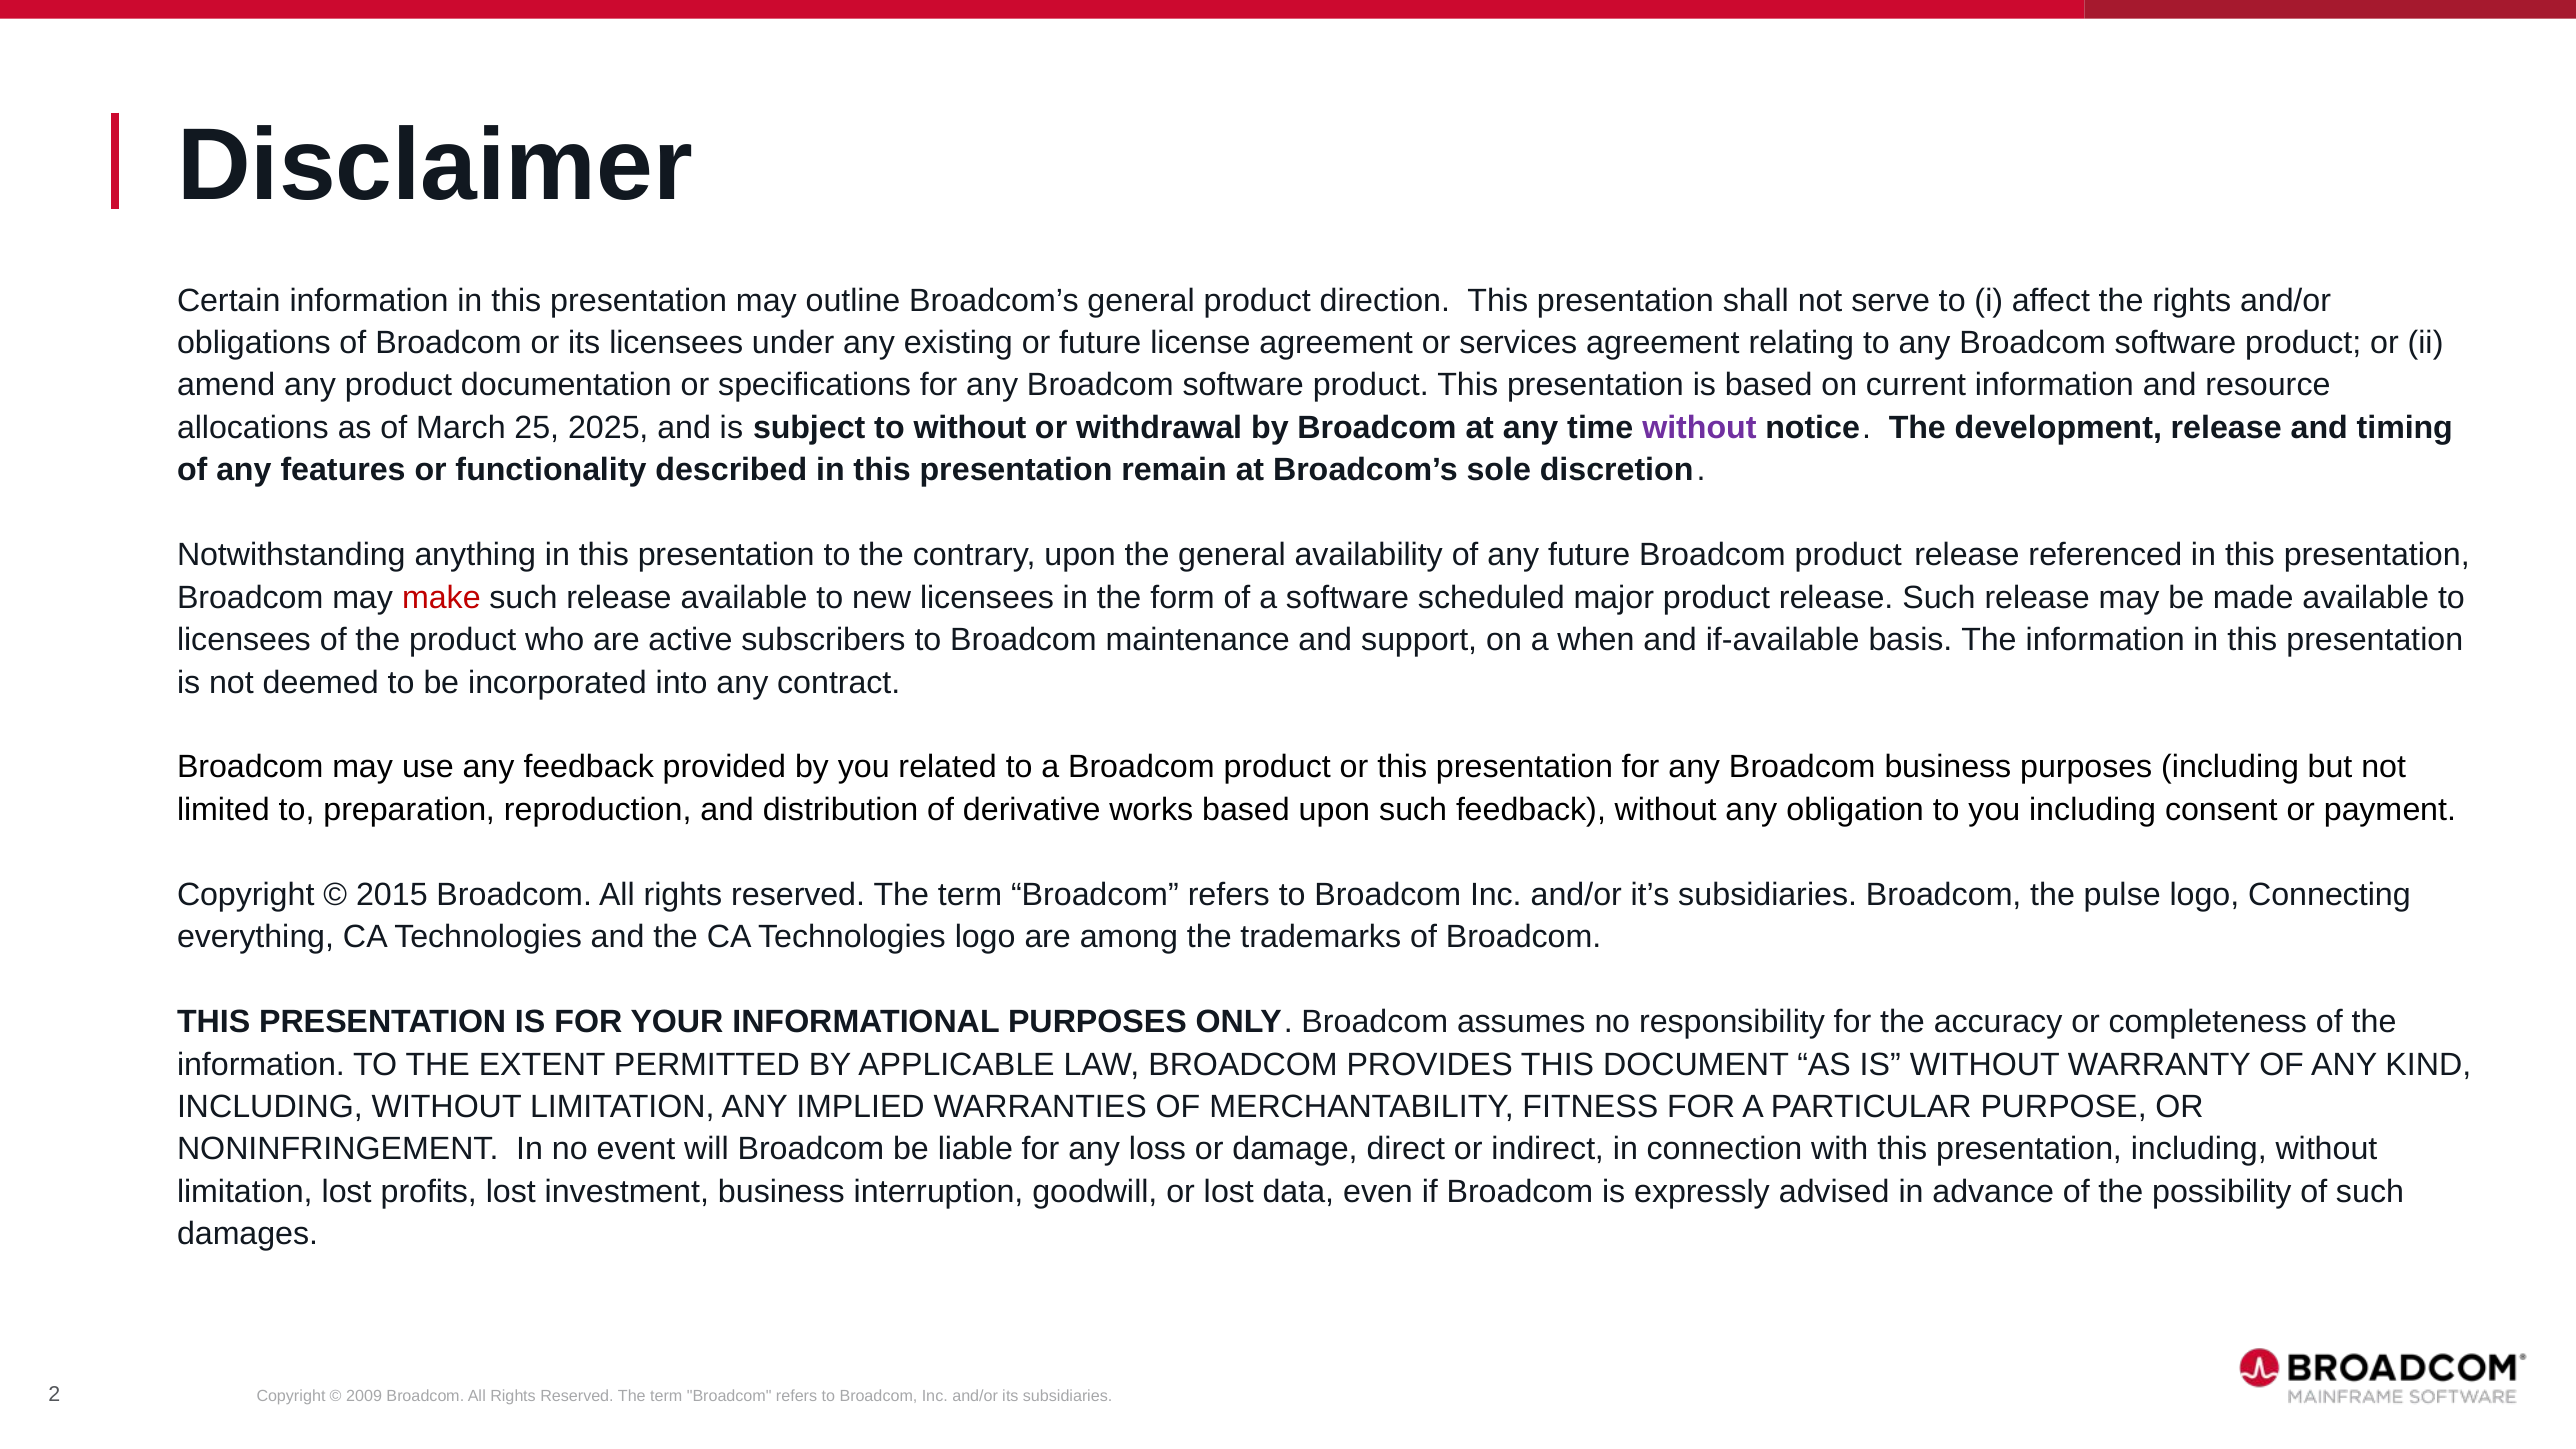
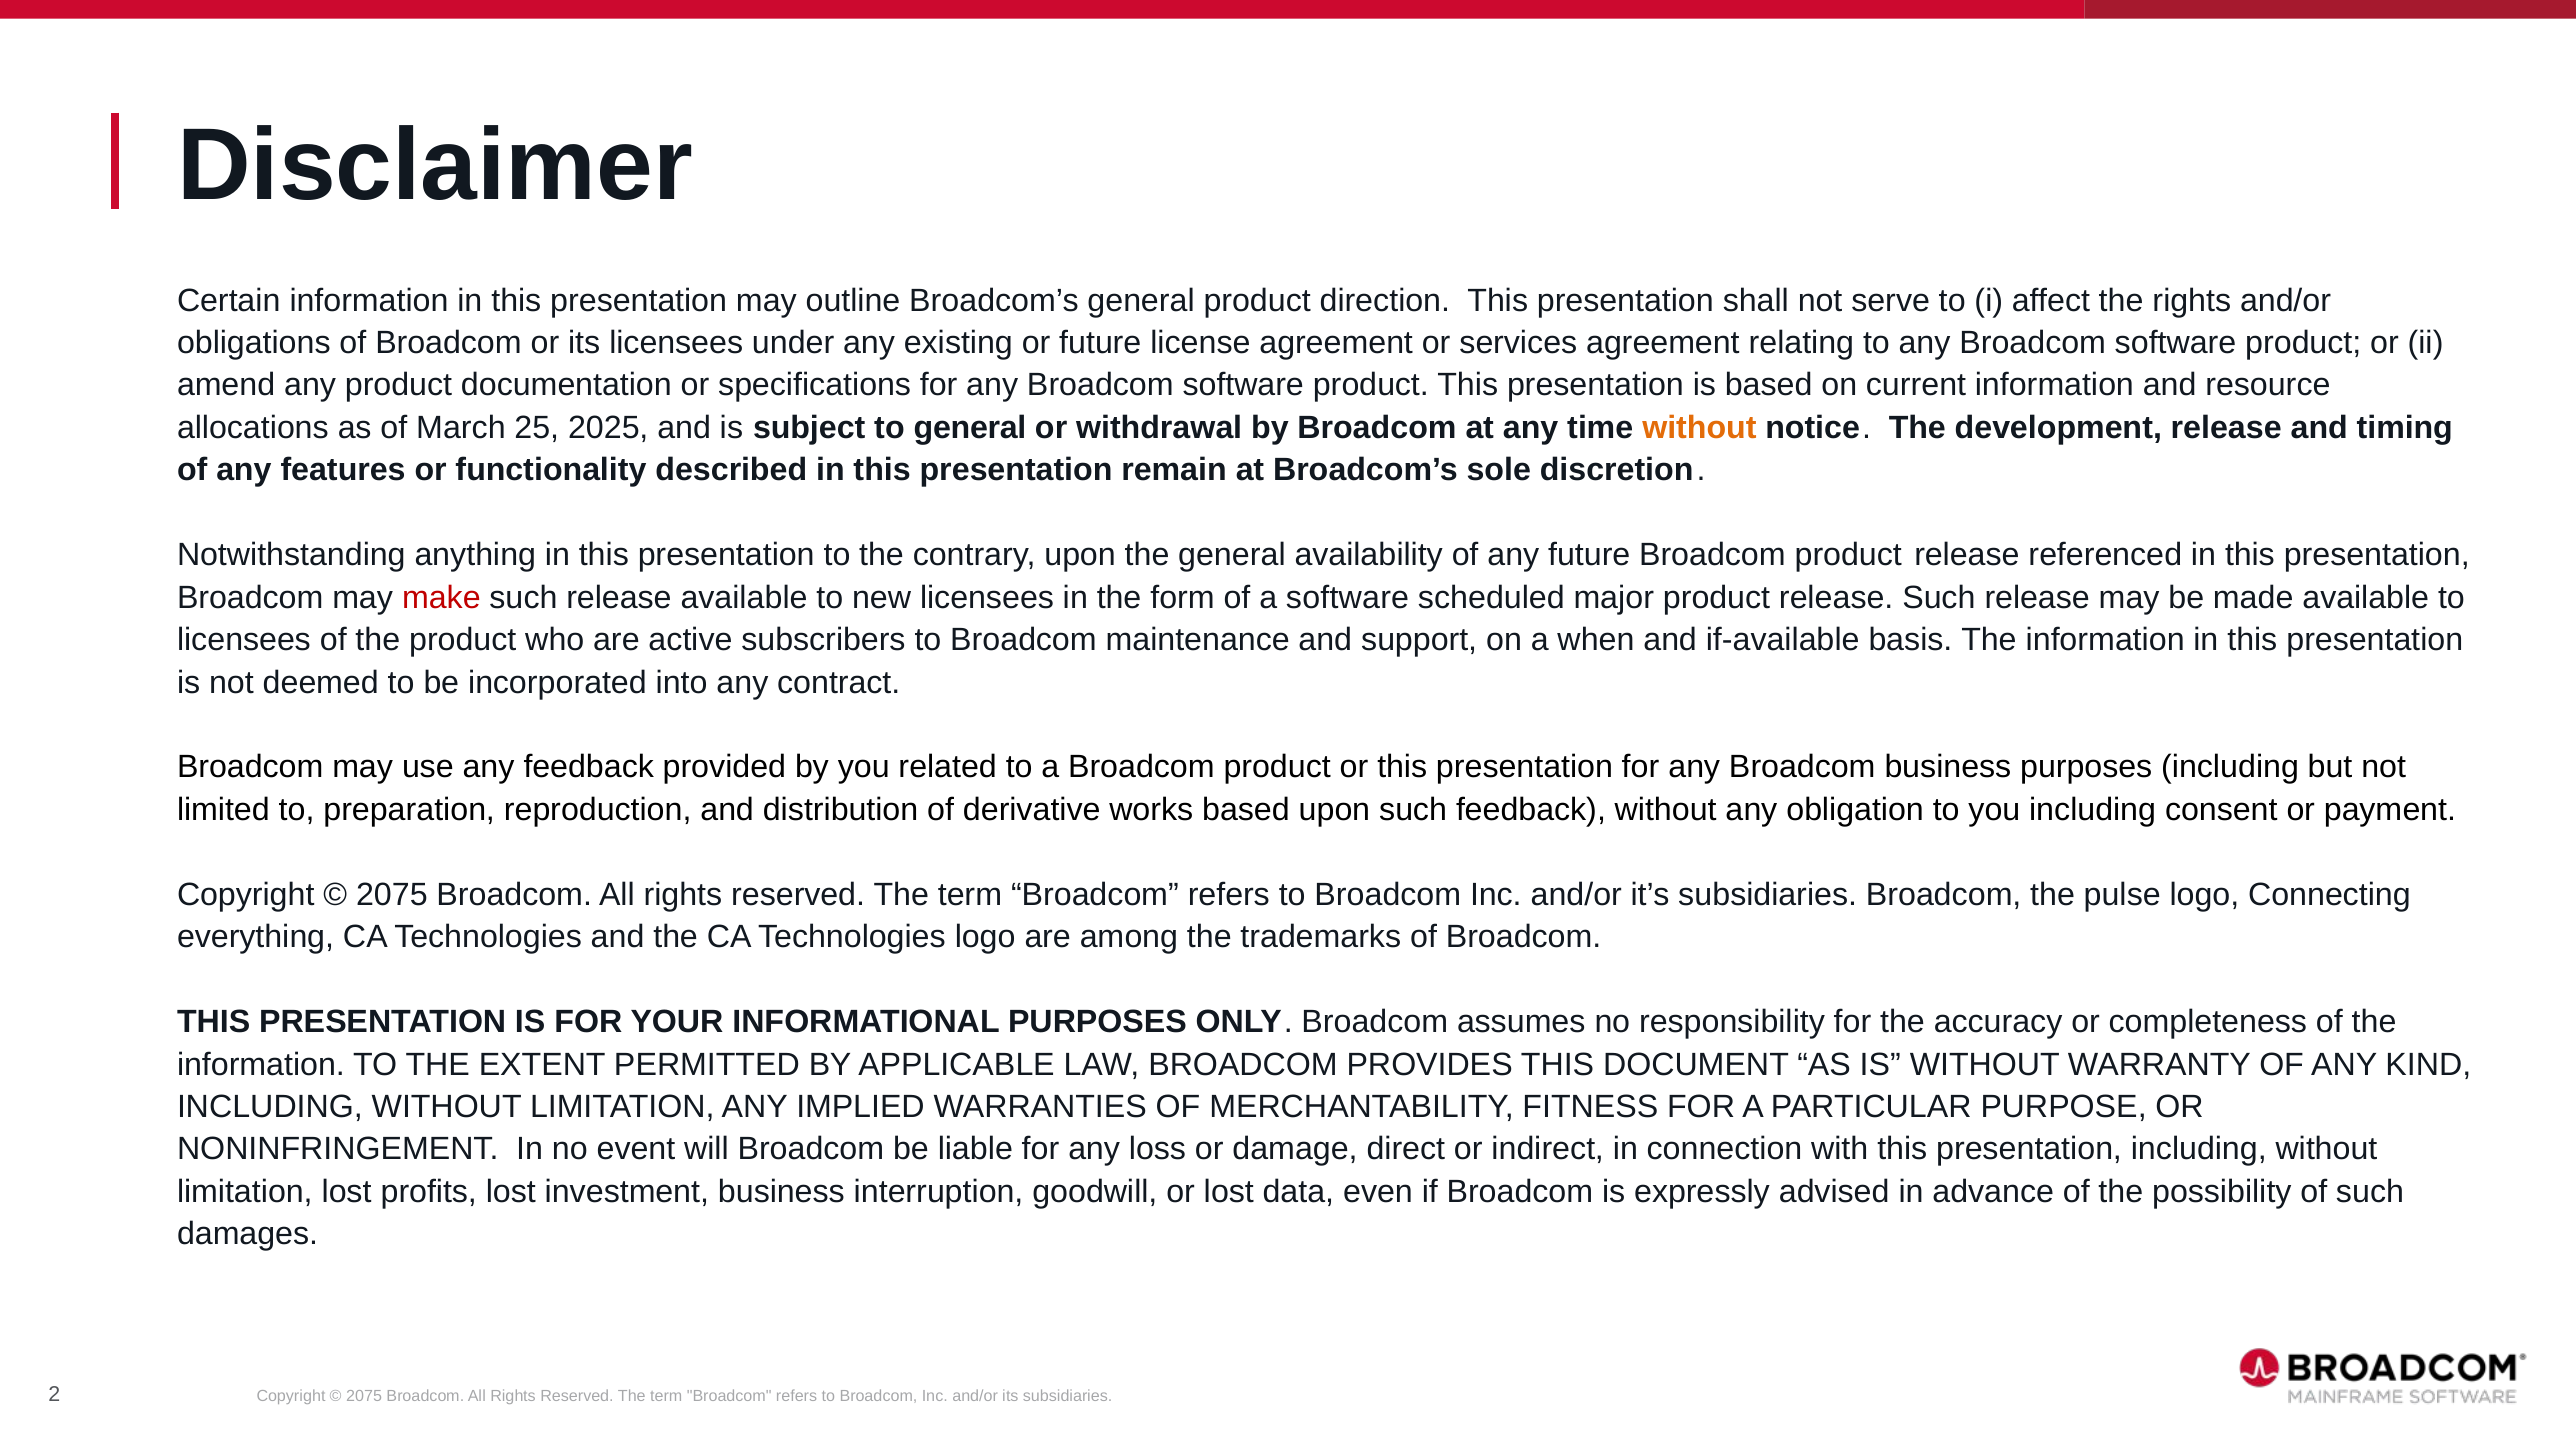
to without: without -> general (970, 428)
without colour: purple -> orange (1699, 428)
2015: 2015 -> 2075 (392, 895)
2009: 2009 -> 2075 (364, 1396)
